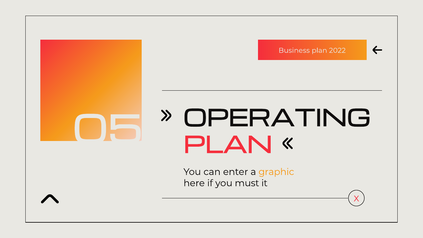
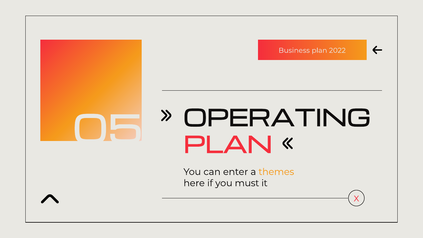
graphic: graphic -> themes (276, 172)
